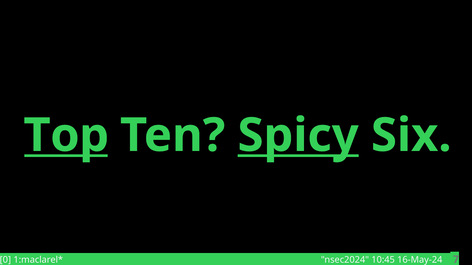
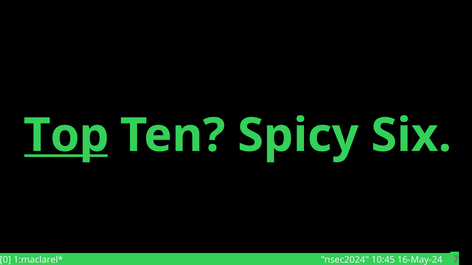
Spicy underline: present -> none (298, 136)
